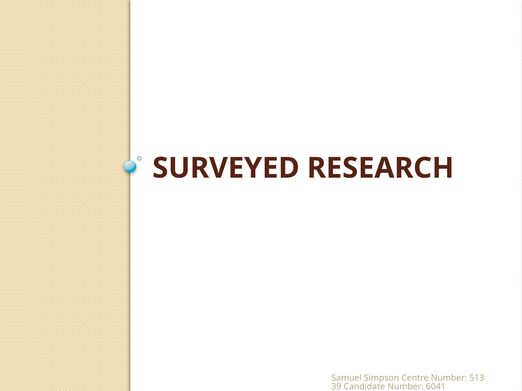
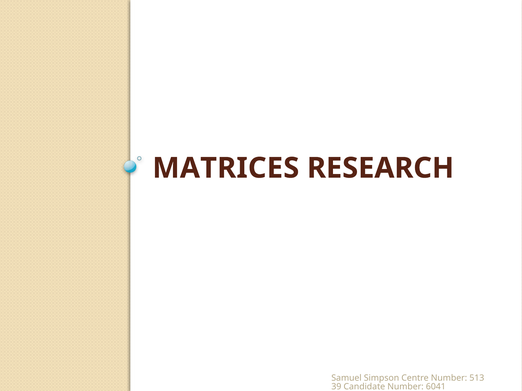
SURVEYED: SURVEYED -> MATRICES (226, 168)
